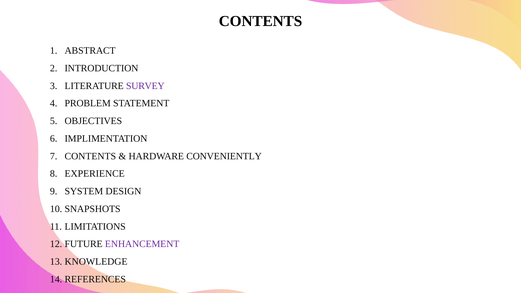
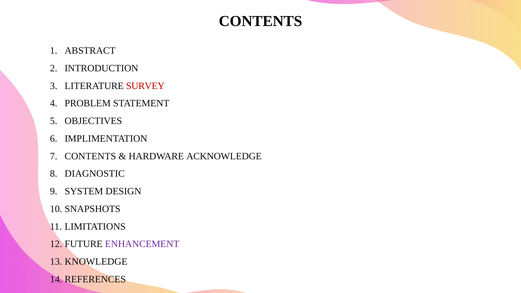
SURVEY colour: purple -> red (145, 86)
CONVENIENTLY: CONVENIENTLY -> ACKNOWLEDGE (224, 156)
EXPERIENCE: EXPERIENCE -> DIAGNOSTIC (95, 174)
